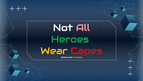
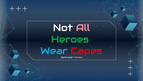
Wear colour: yellow -> light blue (54, 51)
